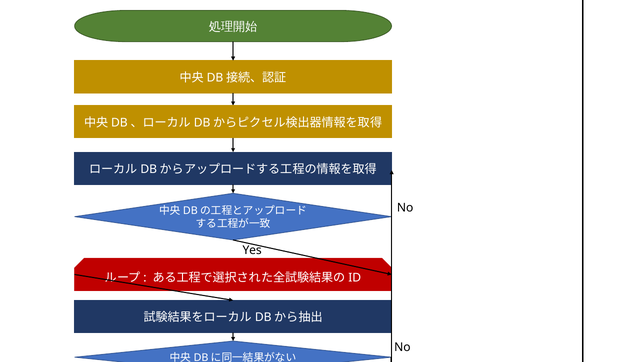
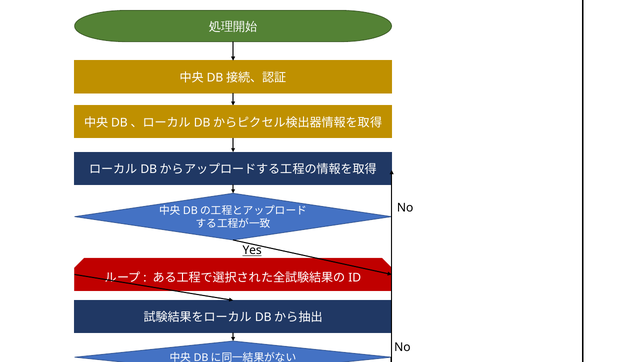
Yes underline: none -> present (252, 250)
